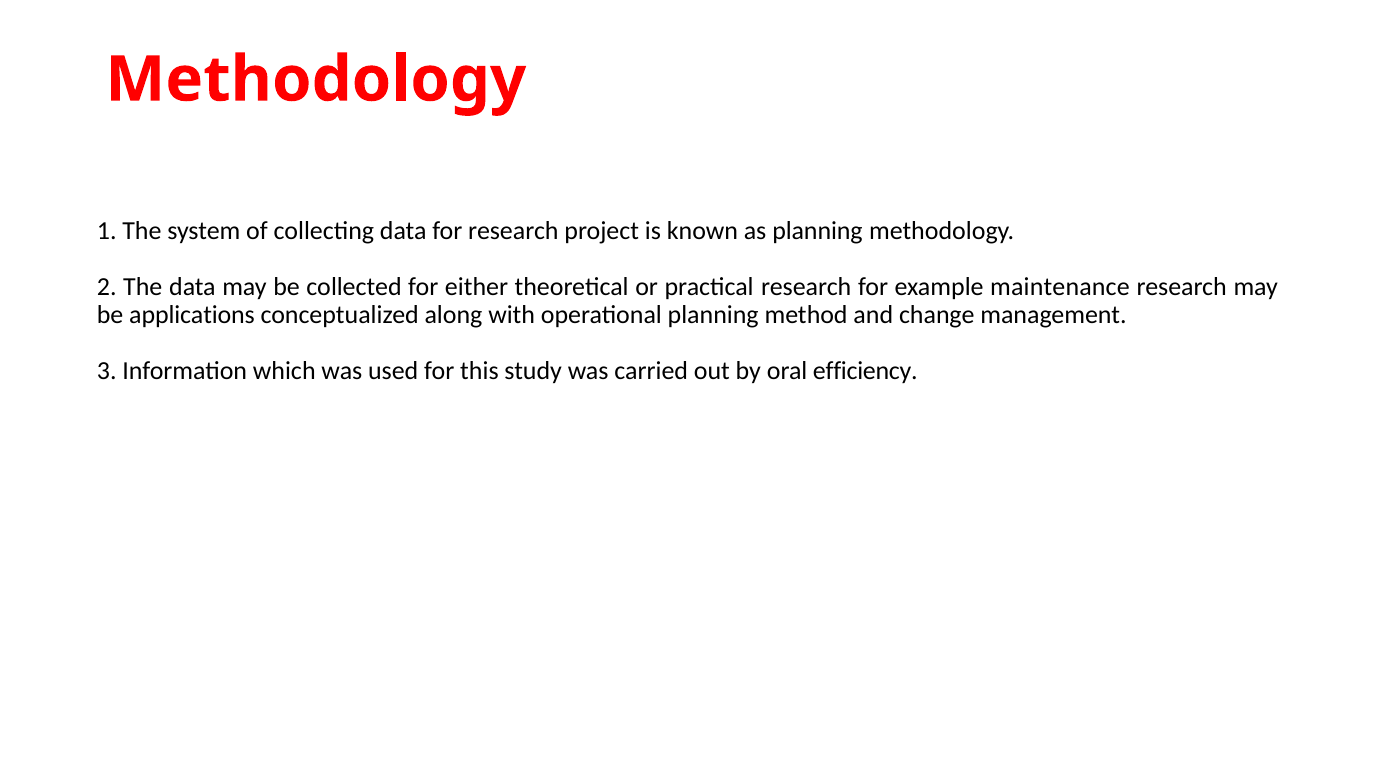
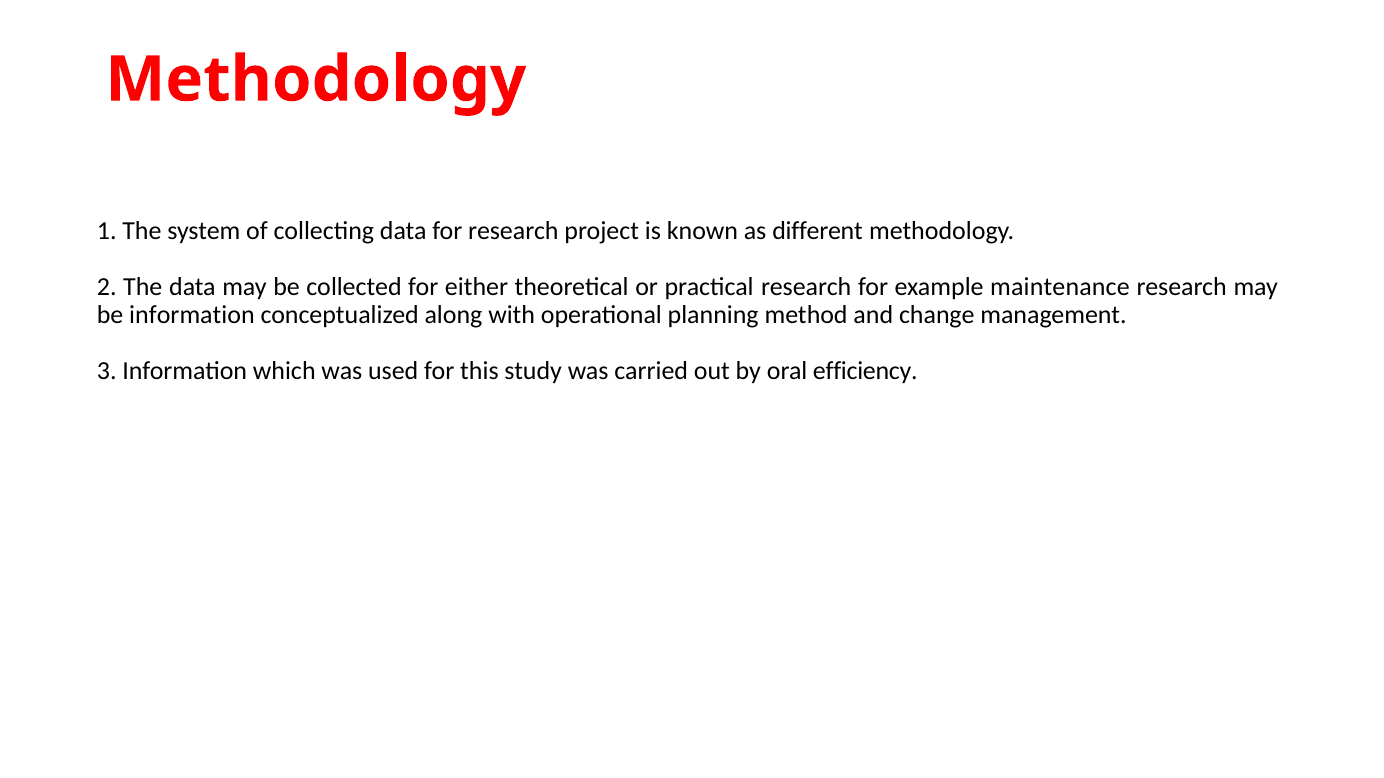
as planning: planning -> different (818, 231)
be applications: applications -> information (192, 315)
